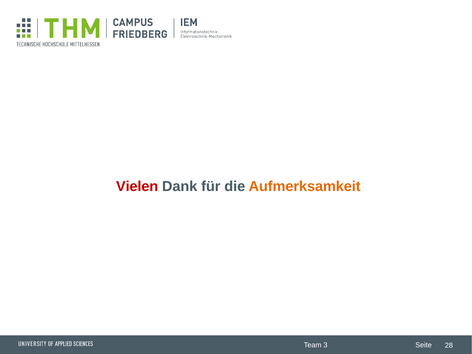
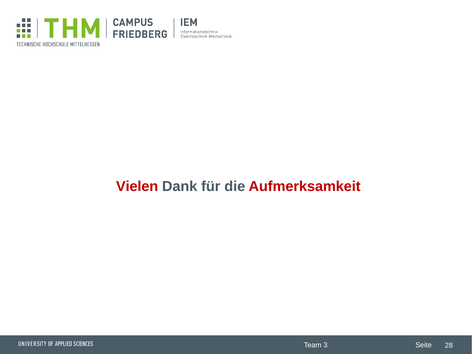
Aufmerksamkeit colour: orange -> red (305, 186)
